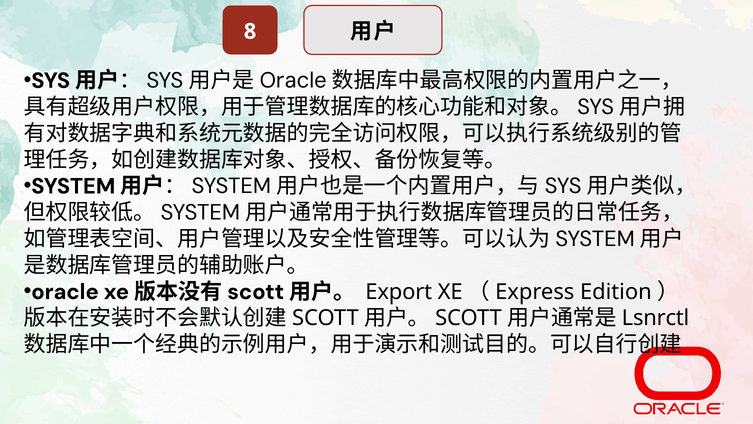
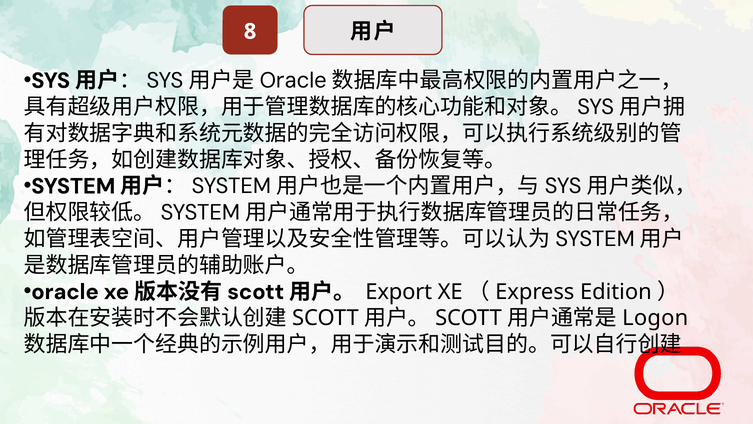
Lsnrctl: Lsnrctl -> Logon (655, 318)
